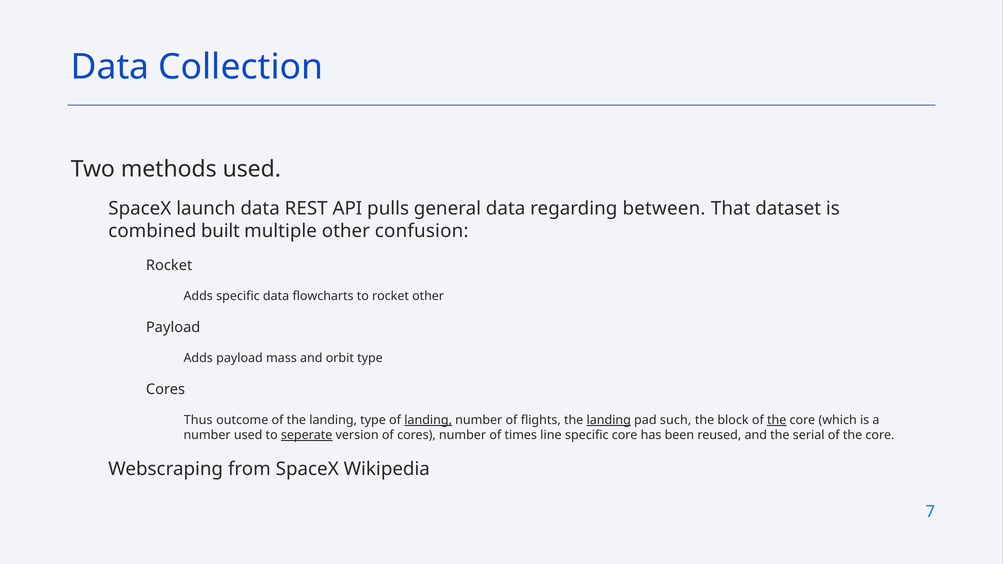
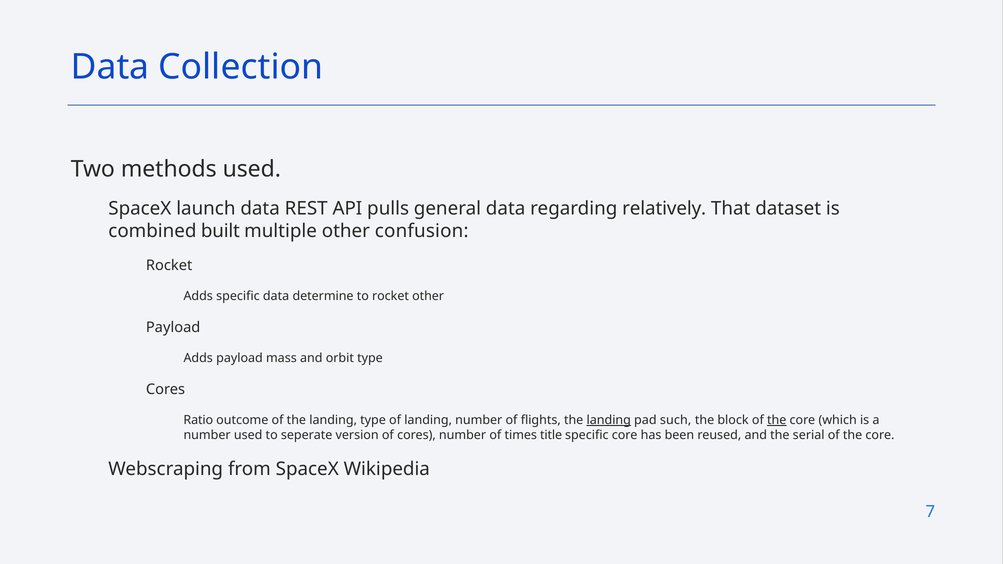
between: between -> relatively (664, 209)
flowcharts: flowcharts -> determine (323, 296)
Thus: Thus -> Ratio (198, 420)
landing underline: present -> none (428, 420)
seperate underline: present -> none (307, 435)
line: line -> title (551, 435)
